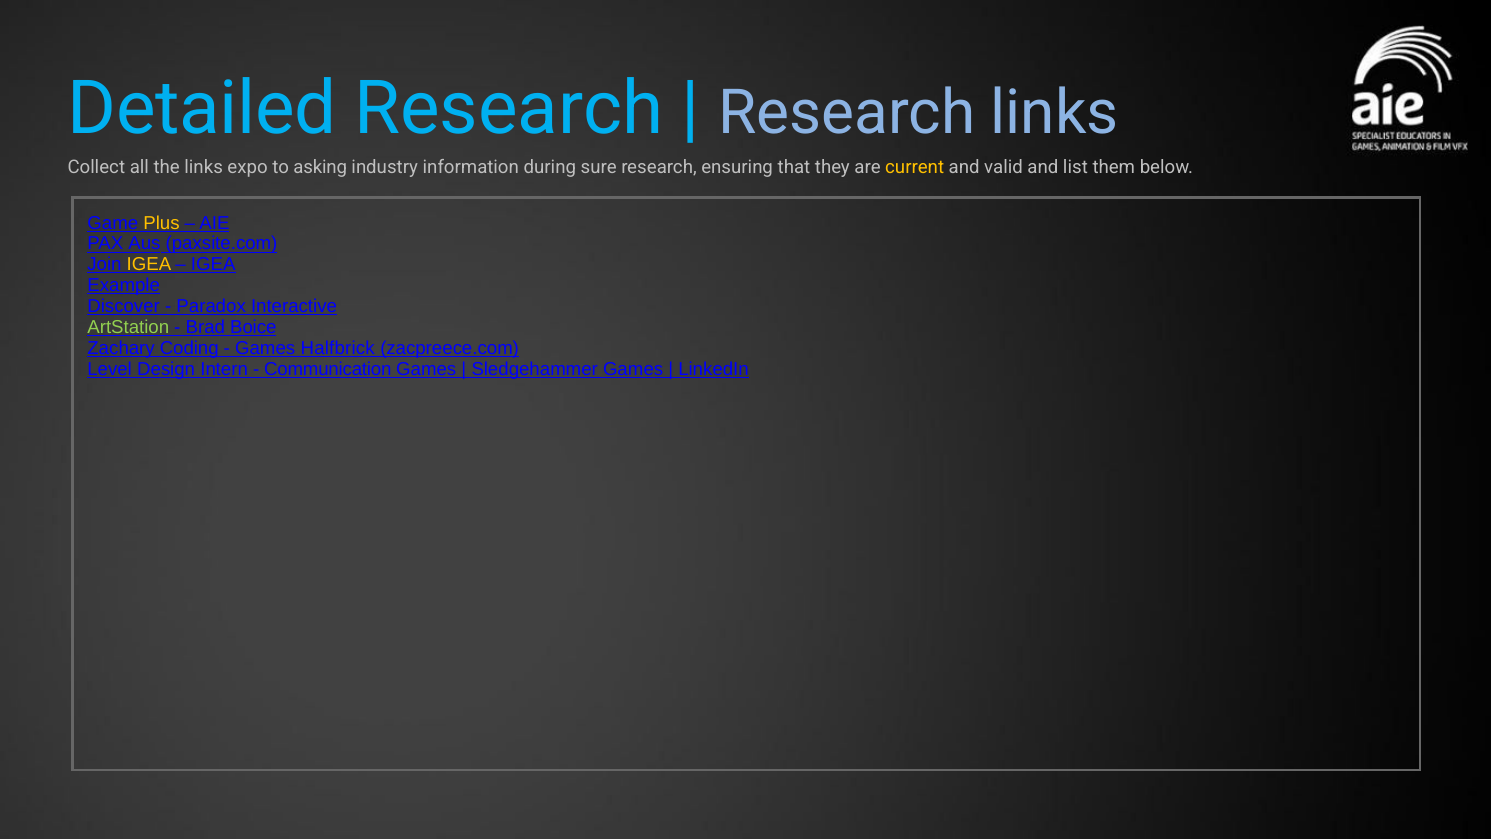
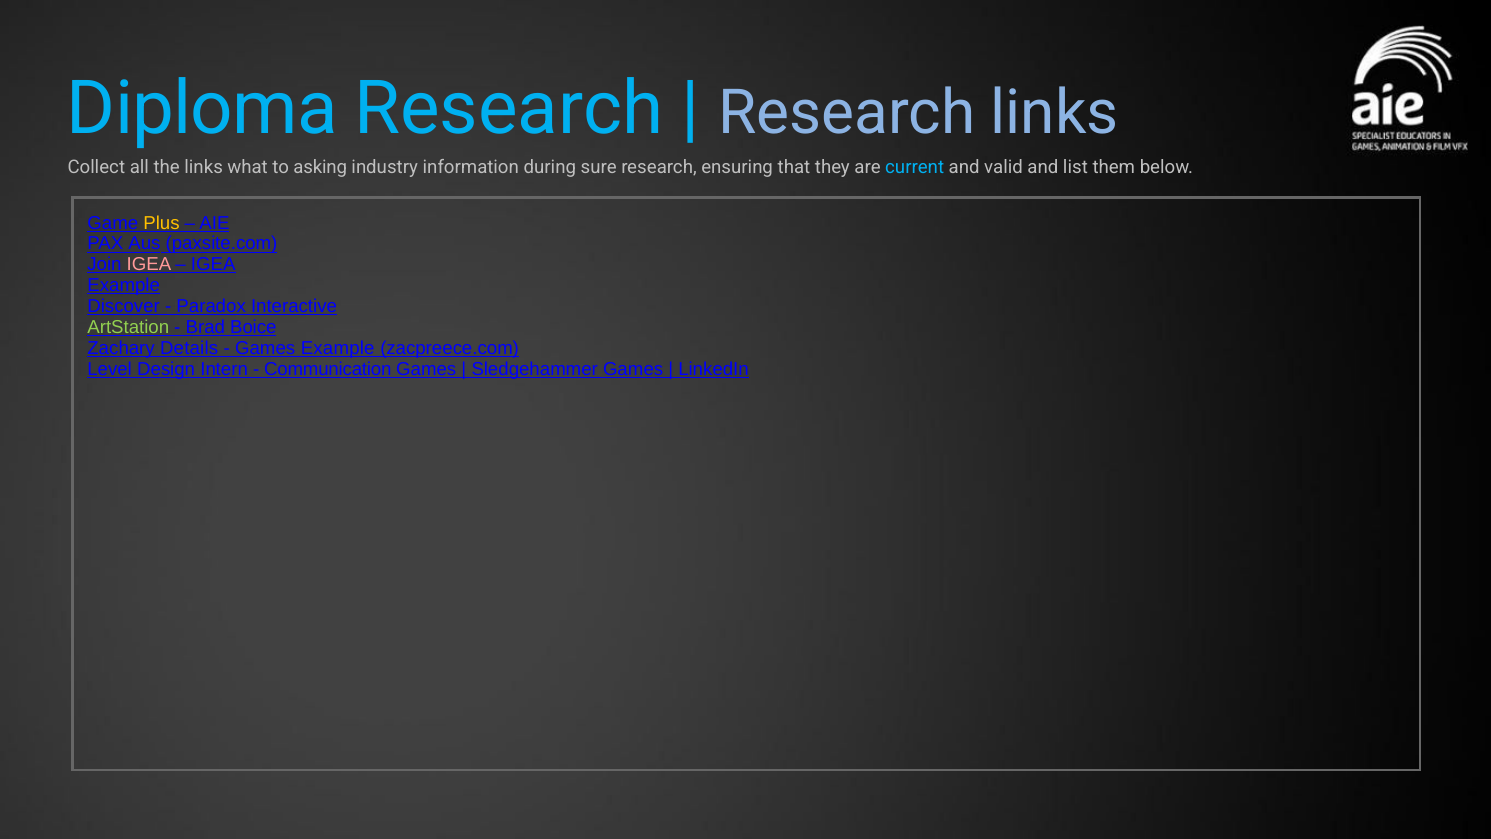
Detailed: Detailed -> Diploma (202, 109)
expo: expo -> what (248, 168)
current colour: yellow -> light blue (915, 168)
IGEA colour: yellow -> pink (149, 265)
Coding: Coding -> Details (189, 348)
Games Halfbrick: Halfbrick -> Example (338, 348)
